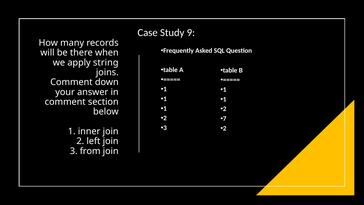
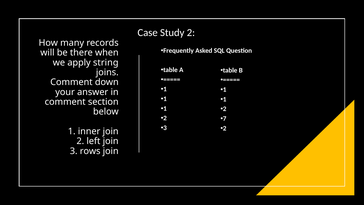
Study 9: 9 -> 2 (191, 33)
from: from -> rows (90, 151)
